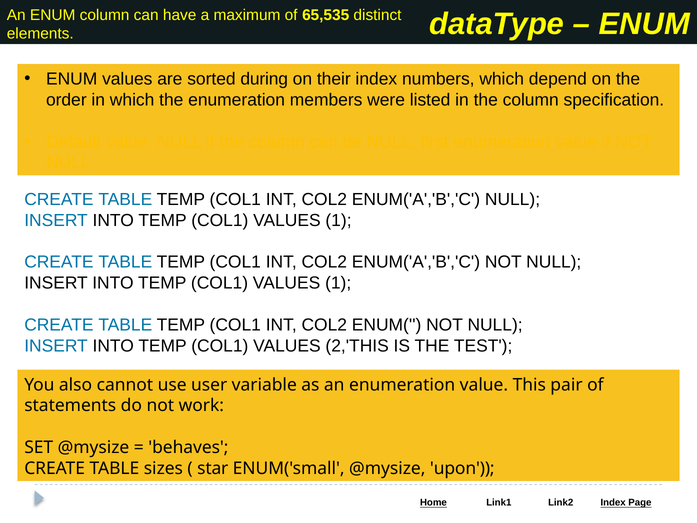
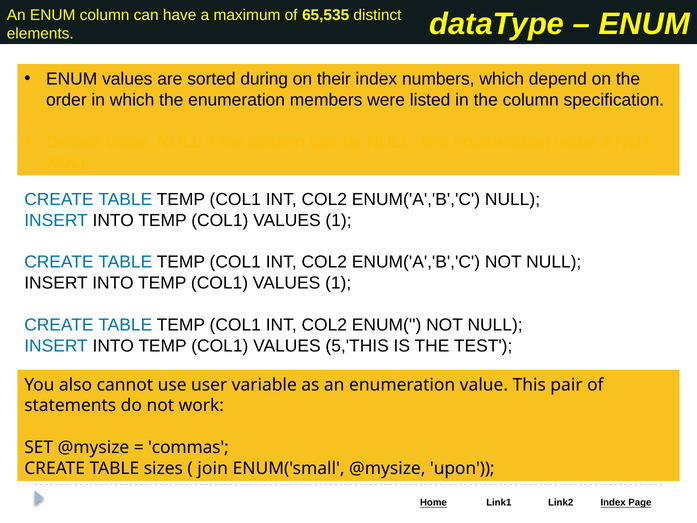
2,'THIS: 2,'THIS -> 5,'THIS (357, 346)
behaves: behaves -> commas (188, 447)
star: star -> join (213, 468)
